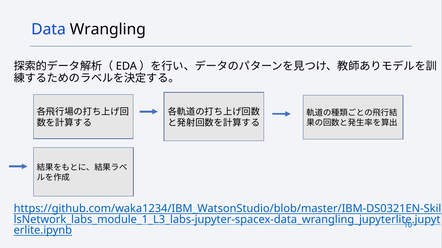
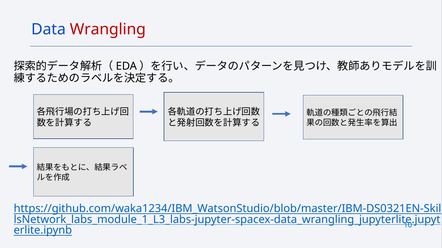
Wrangling colour: black -> red (108, 30)
